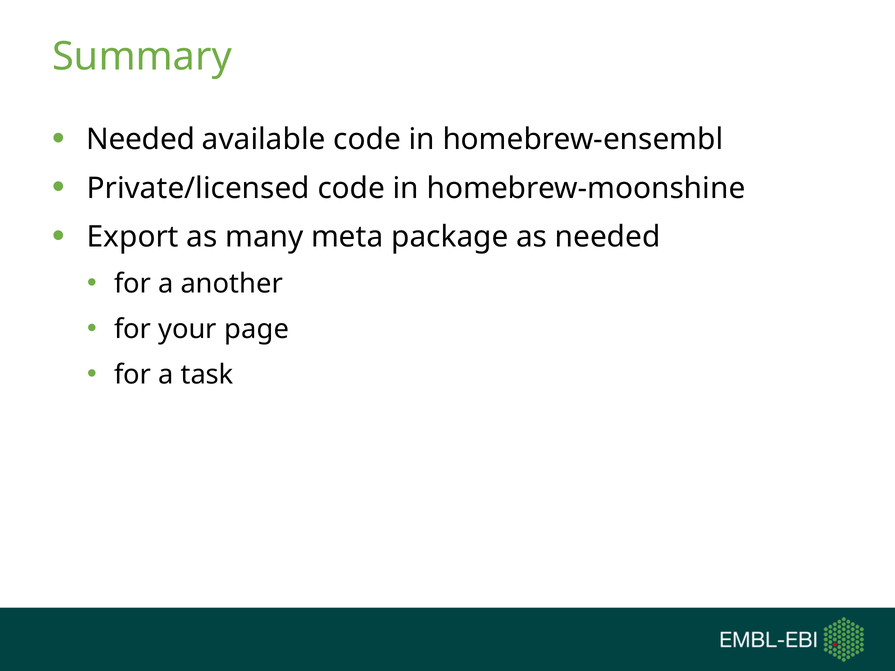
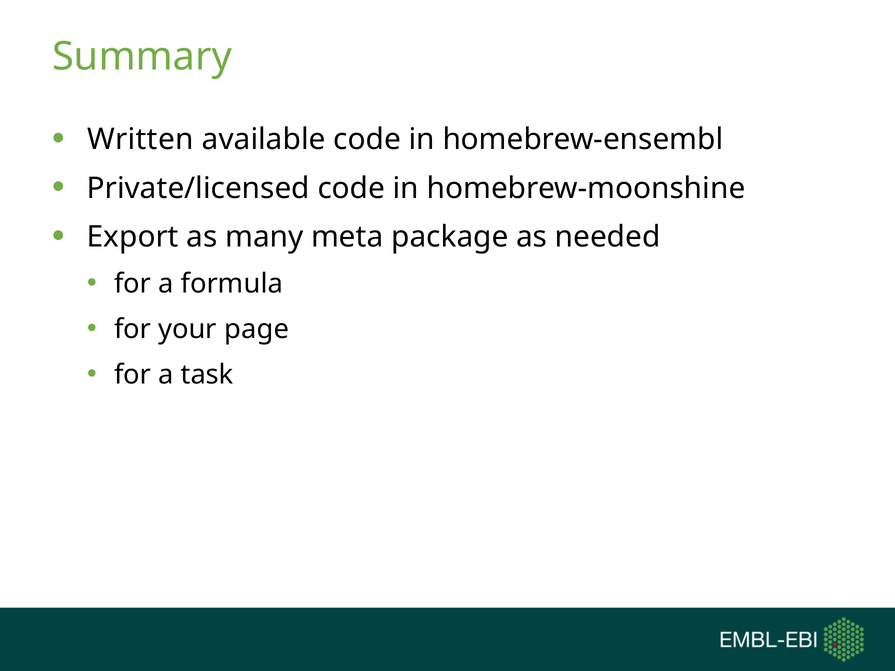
Needed: Needed -> Written (140, 139)
another: another -> formula (232, 284)
